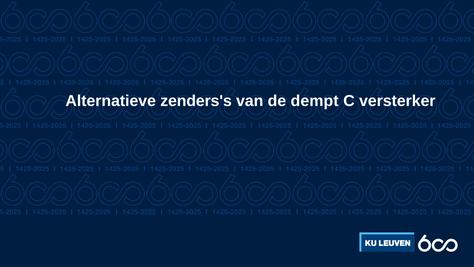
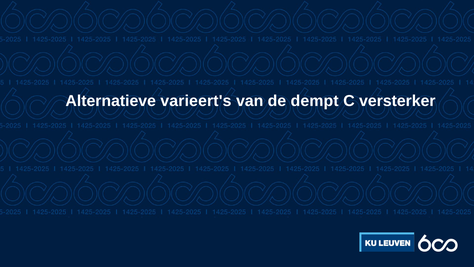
zenders's: zenders's -> varieert's (196, 101)
